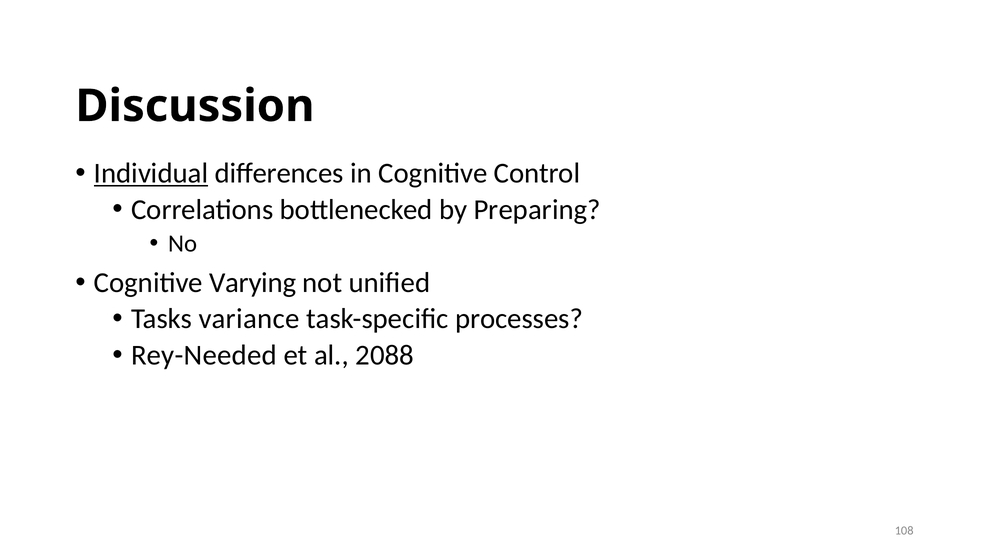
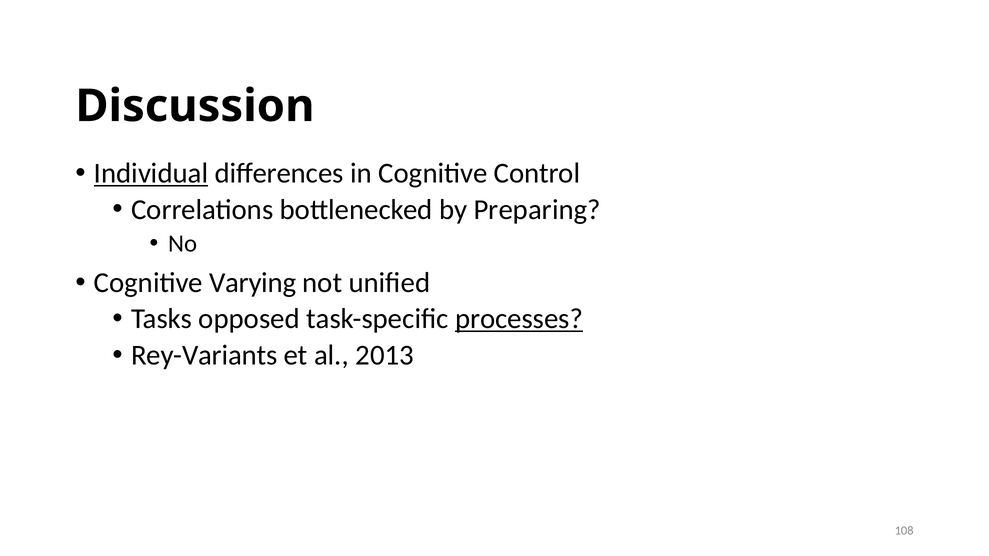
variance: variance -> opposed (249, 319)
processes underline: none -> present (519, 319)
Rey-Needed: Rey-Needed -> Rey-Variants (204, 355)
2088: 2088 -> 2013 (385, 355)
